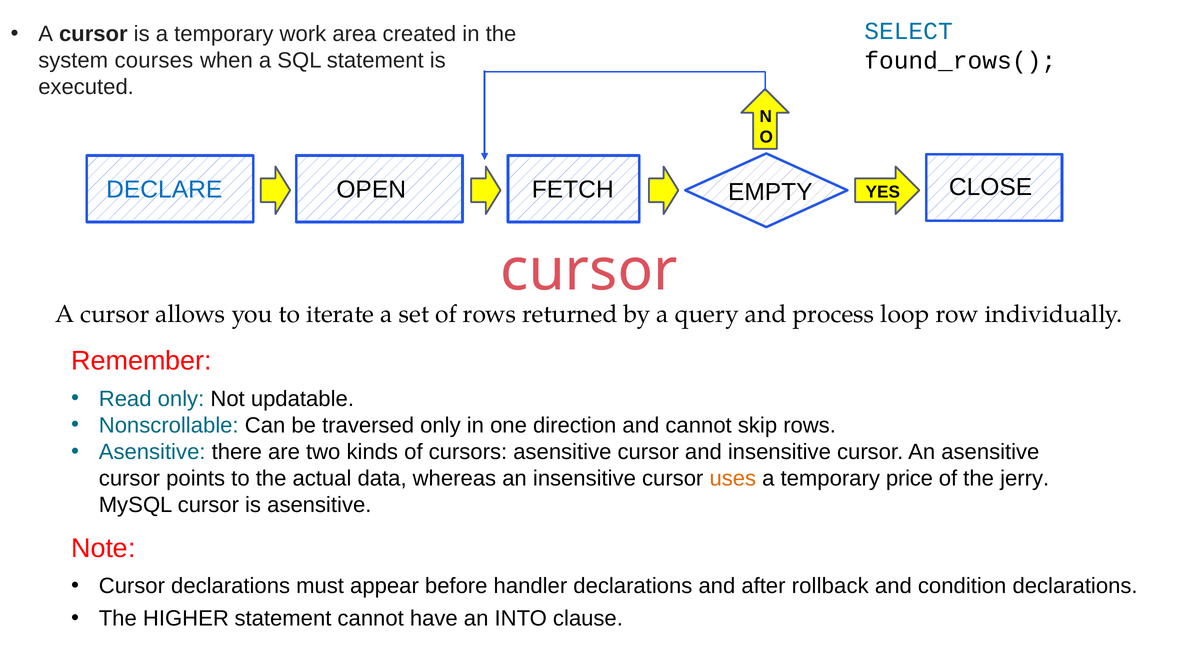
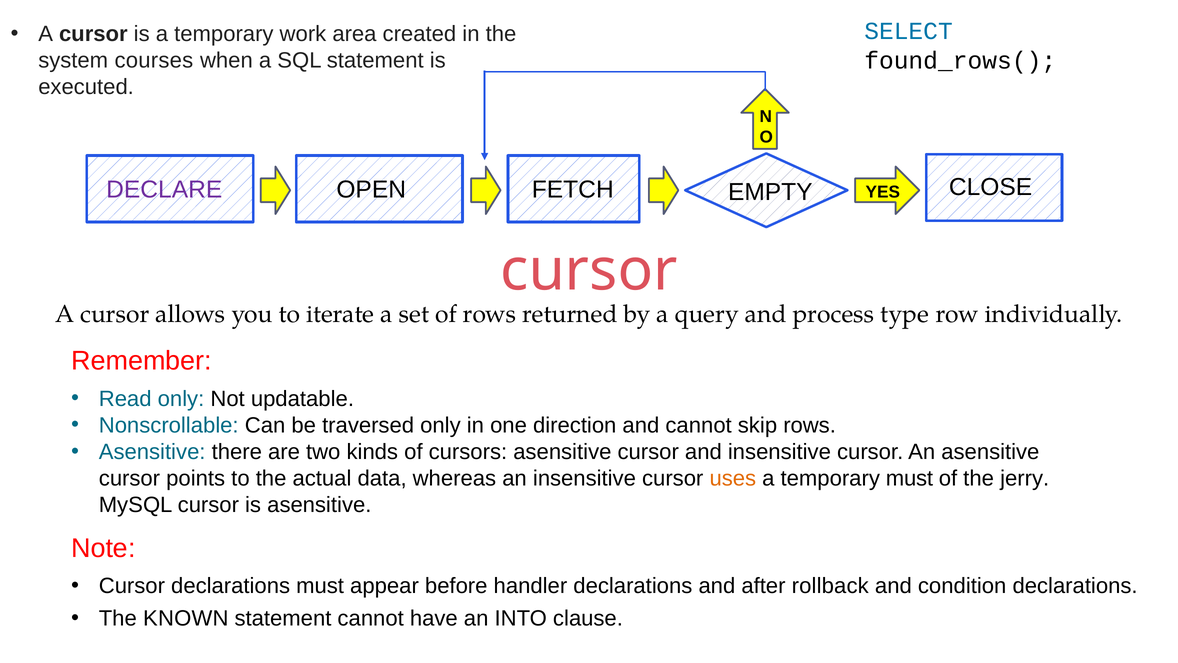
DECLARE colour: blue -> purple (164, 190)
loop: loop -> type (905, 314)
temporary price: price -> must (909, 478)
HIGHER: HIGHER -> KNOWN (186, 618)
